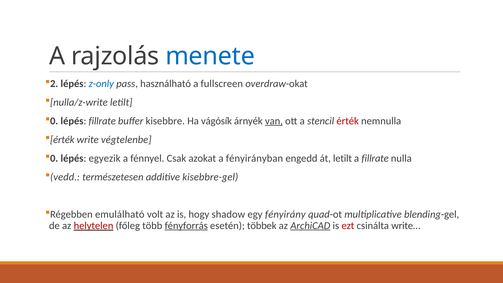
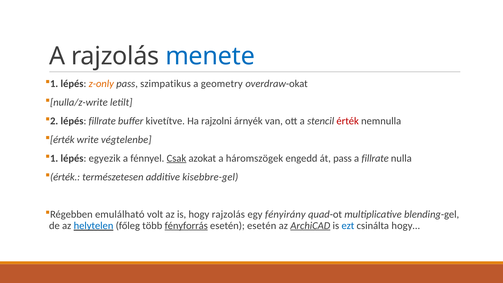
2: 2 -> 1 (54, 84)
z-only colour: blue -> orange (101, 84)
használható: használható -> szimpatikus (166, 84)
fullscreen: fullscreen -> geometry (222, 84)
0: 0 -> 2 (54, 121)
kisebbre: kisebbre -> kivetítve (165, 121)
vágósík: vágósík -> rajzolni (216, 121)
van underline: present -> none (274, 121)
0: 0 -> 1 (54, 158)
Csak underline: none -> present (176, 158)
fényirányban: fényirányban -> háromszögek (255, 158)
át letilt: letilt -> pass (342, 158)
vedd: vedd -> érték (65, 177)
hogy shadow: shadow -> rajzolás (228, 214)
helytelen colour: red -> blue (94, 226)
esetén többek: többek -> esetén (262, 226)
ezt colour: red -> blue (348, 226)
write…: write… -> hogy… (406, 226)
